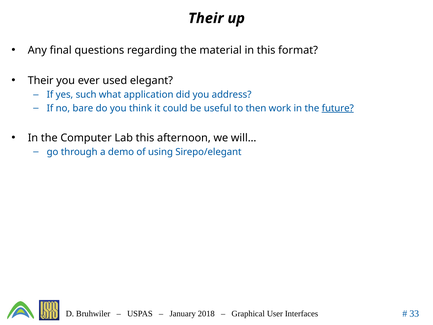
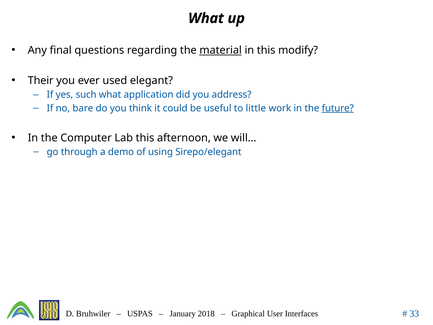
Their: Their -> What (206, 18)
material underline: none -> present (221, 50)
format: format -> modify (298, 50)
then: then -> little (256, 108)
